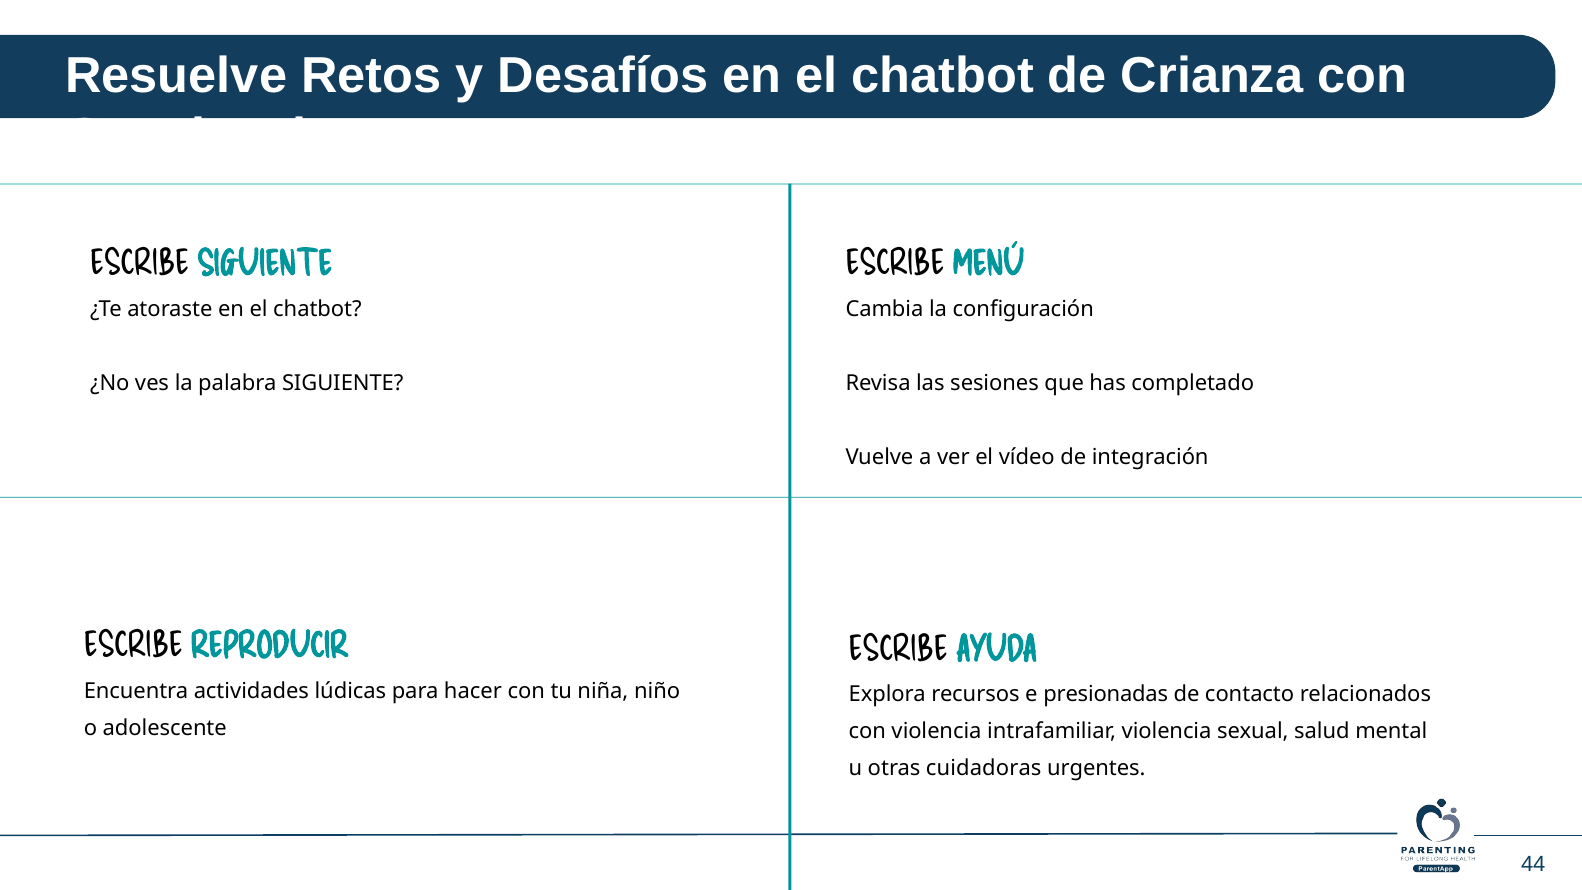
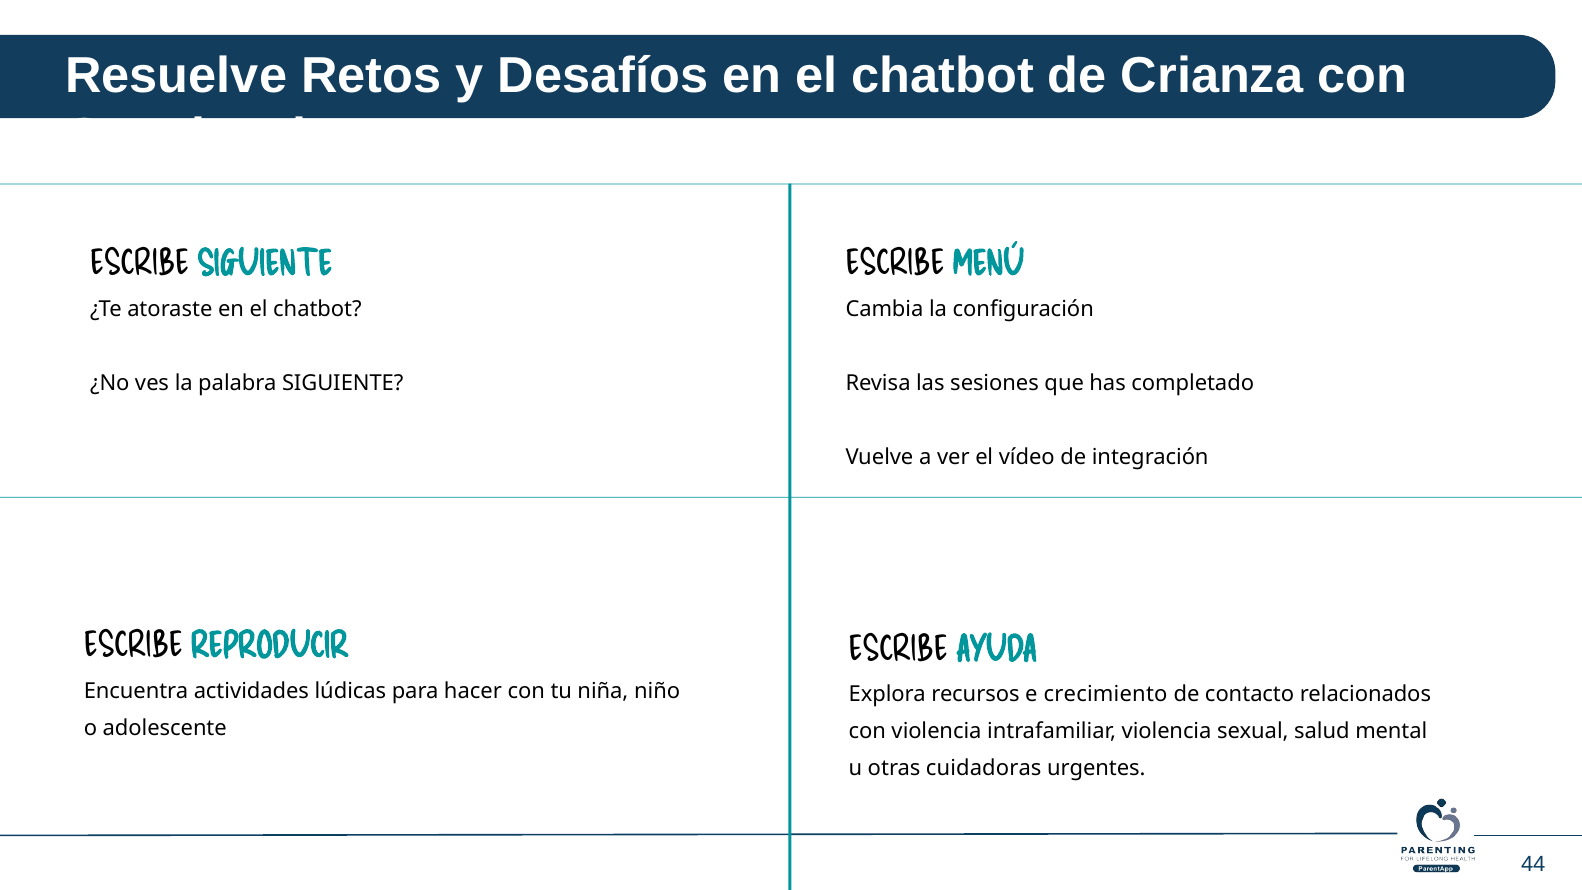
presionadas: presionadas -> crecimiento (1106, 695)
